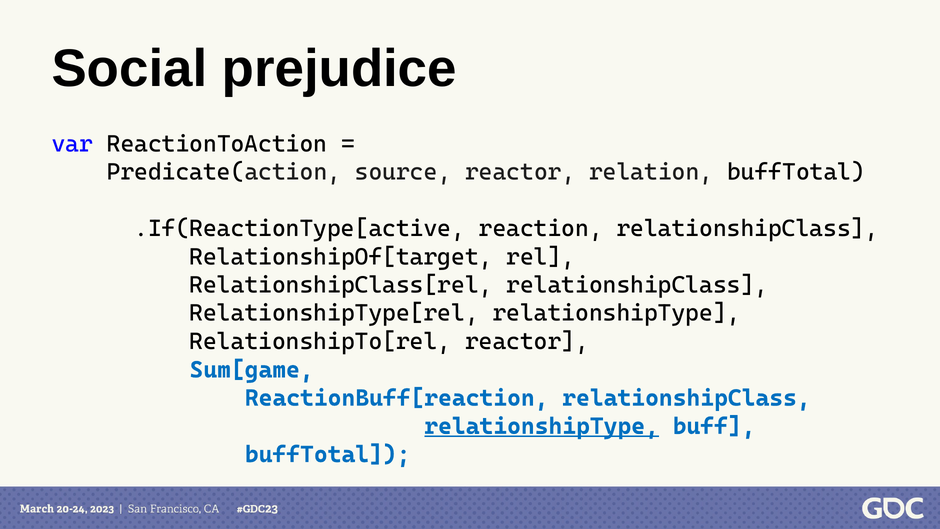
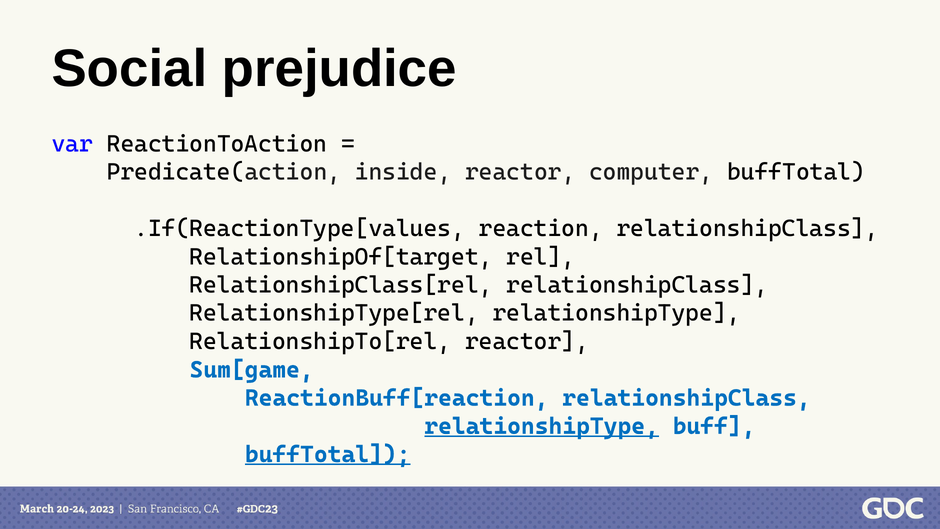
source: source -> inside (403, 172)
relation: relation -> computer (651, 172)
.If(ReactionType[active: .If(ReactionType[active -> .If(ReactionType[values (300, 228)
buffTotal underline: none -> present (328, 454)
